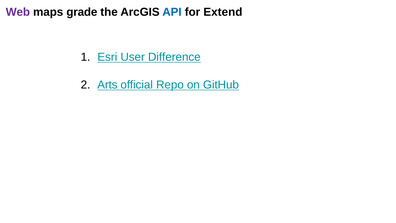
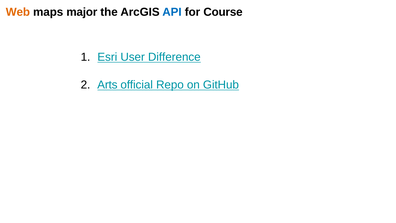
Web colour: purple -> orange (18, 12)
grade: grade -> major (82, 12)
Extend: Extend -> Course (223, 12)
